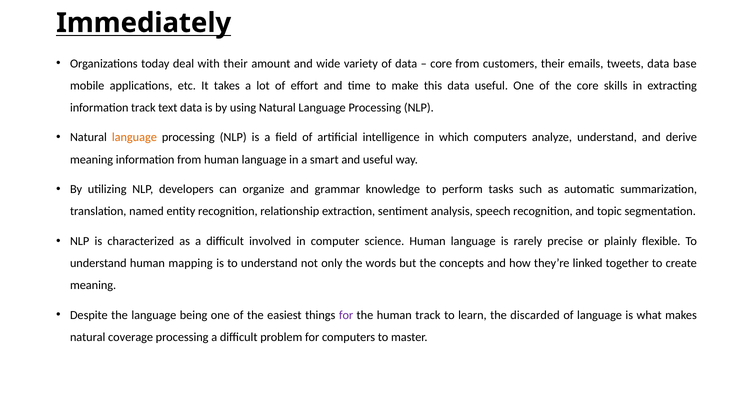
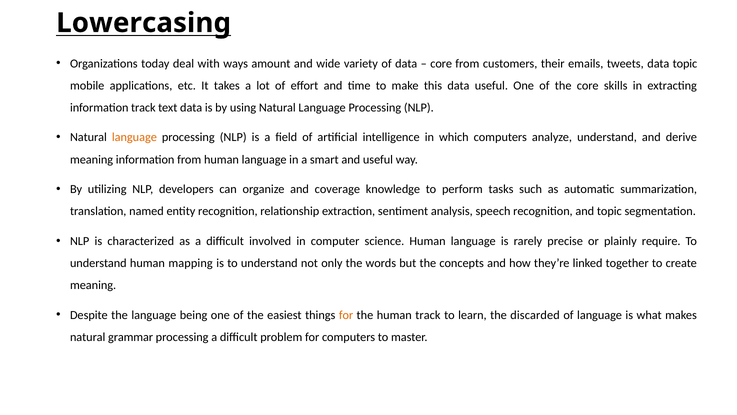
Immediately: Immediately -> Lowercasing (144, 23)
with their: their -> ways (236, 63)
data base: base -> topic (685, 63)
grammar: grammar -> coverage (337, 189)
flexible: flexible -> require (661, 241)
for colour: purple -> orange (346, 315)
coverage: coverage -> grammar (131, 337)
